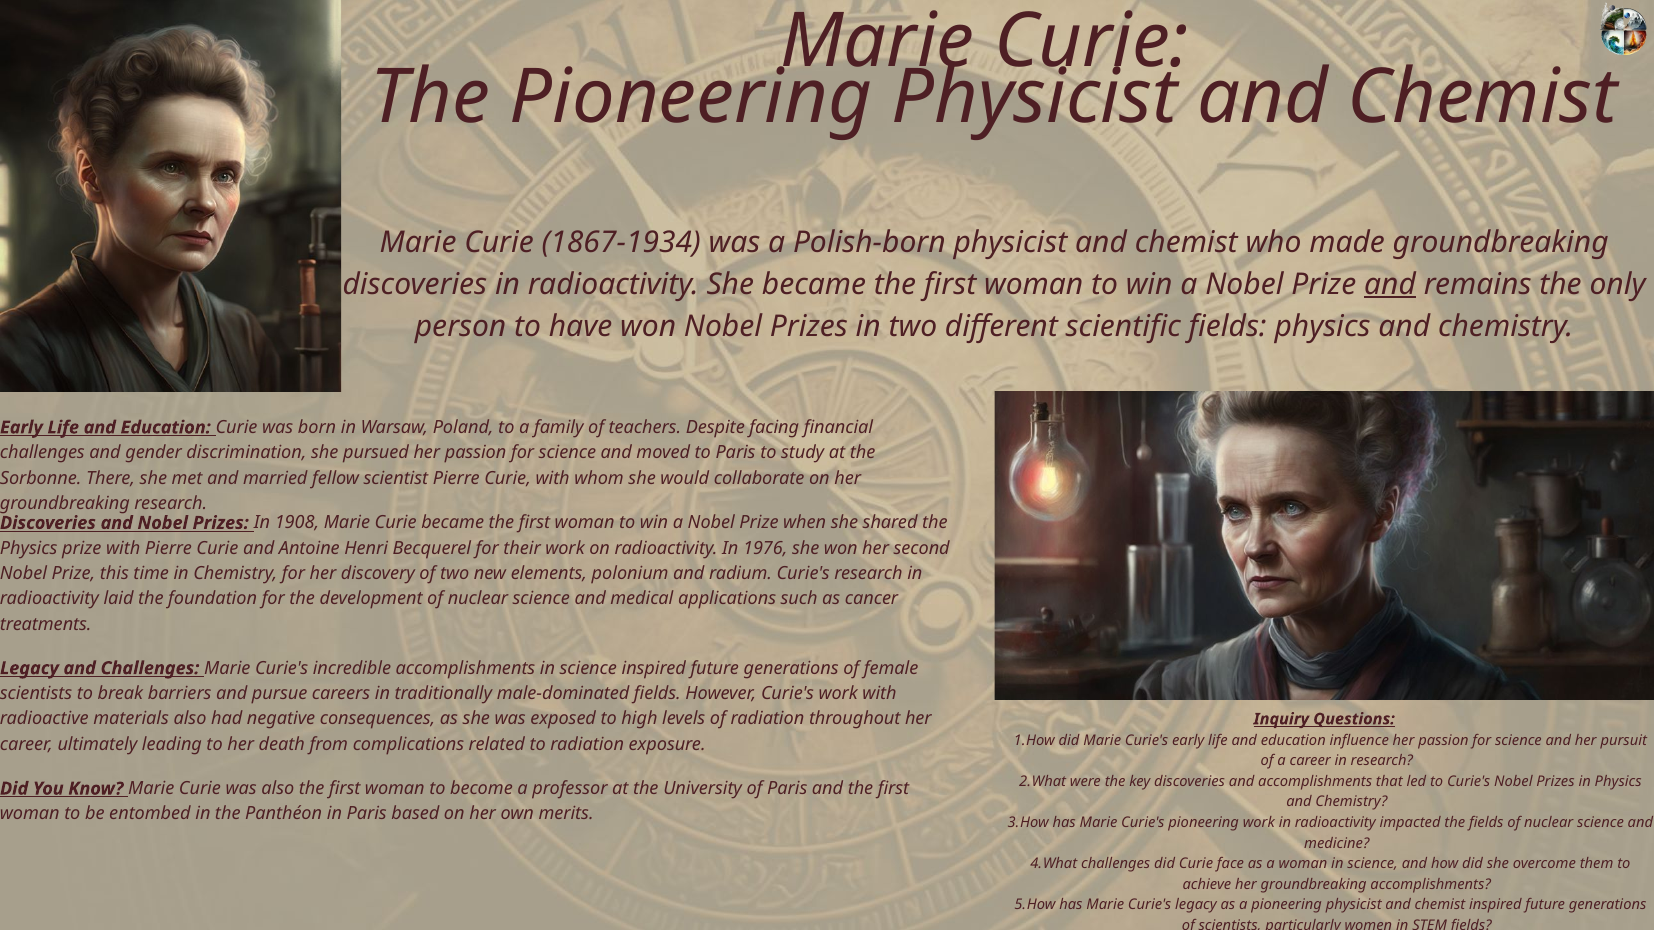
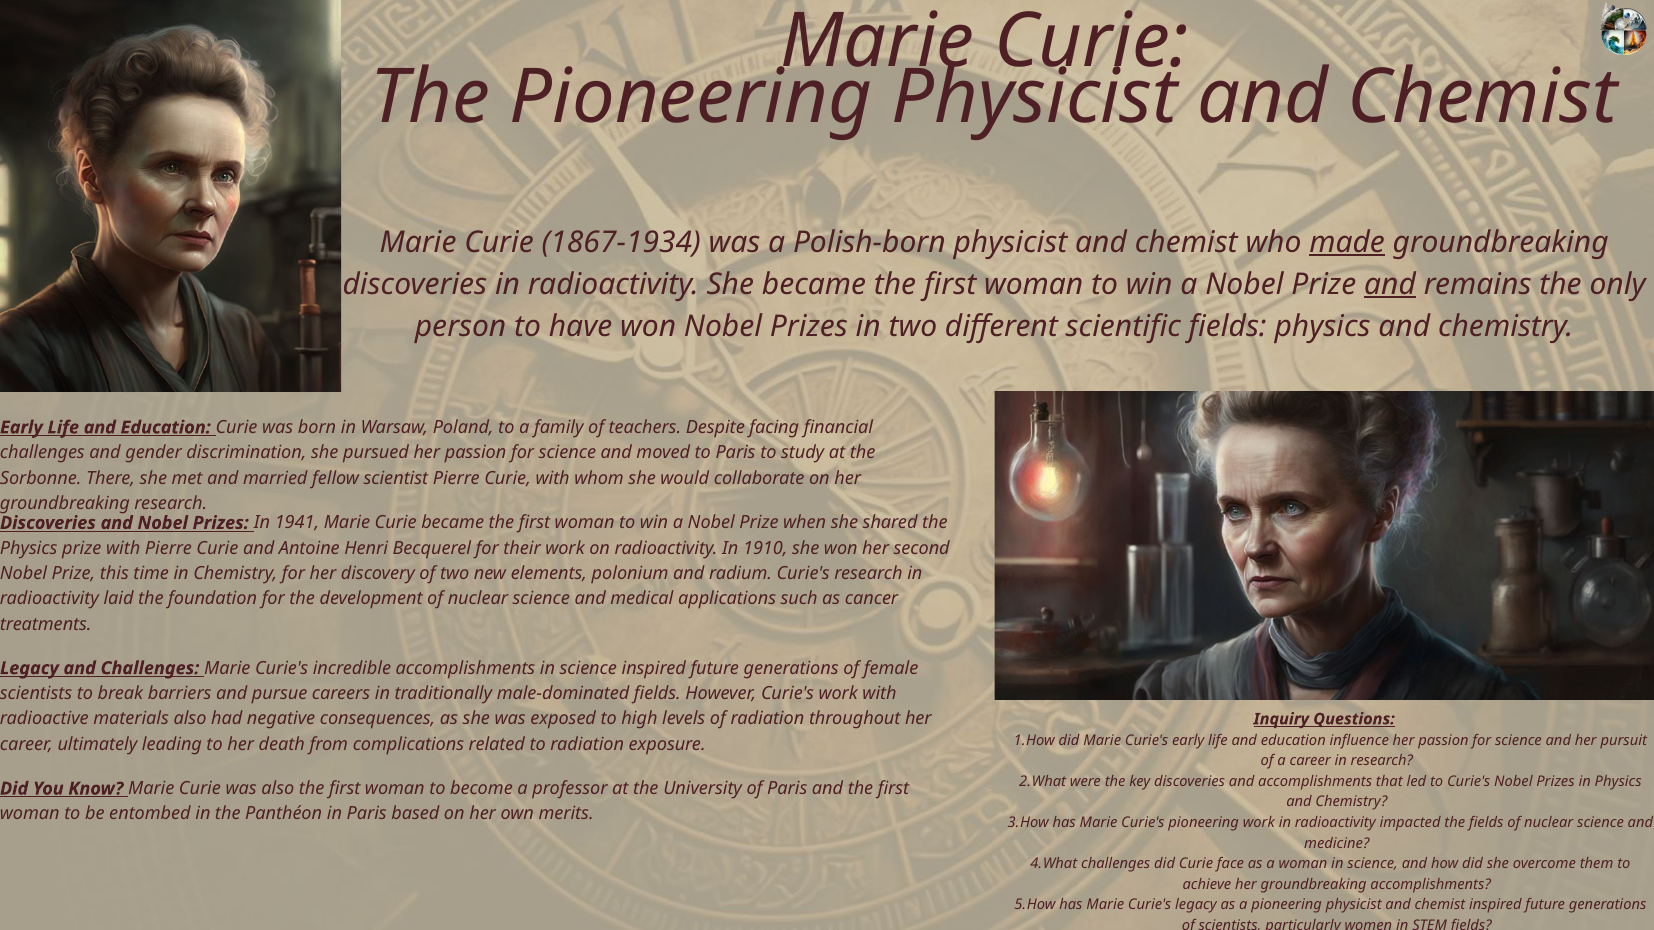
made underline: none -> present (1347, 242)
1908: 1908 -> 1941 (297, 523)
1976: 1976 -> 1910 (765, 548)
